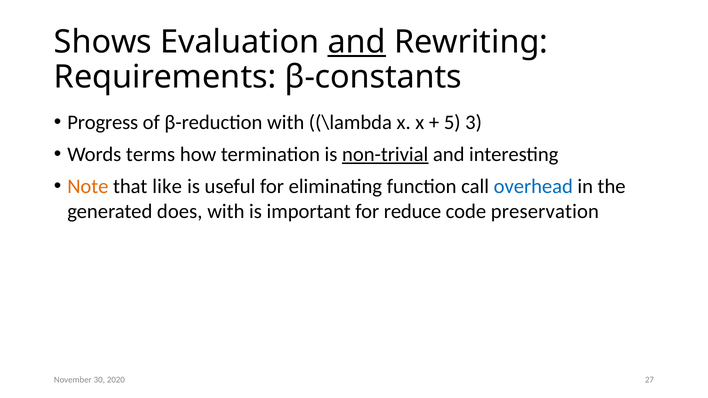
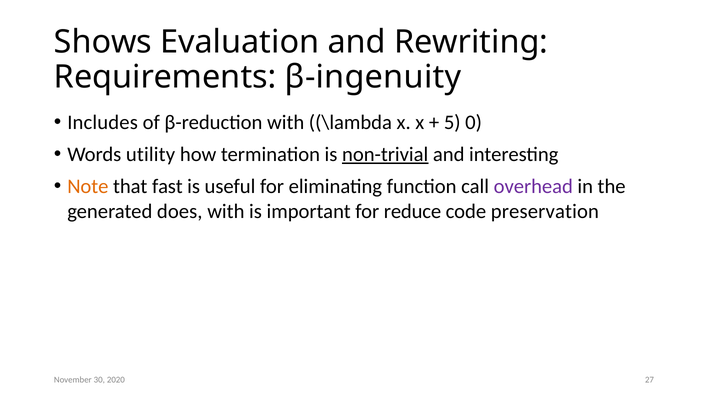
and underline: present -> none (357, 42)
β-constants: β-constants -> β-ingenuity (373, 77)
Progress: Progress -> Includes (103, 122)
3: 3 -> 0 (474, 122)
terms: terms -> utility (151, 155)
like: like -> fast (167, 187)
overhead colour: blue -> purple (533, 187)
